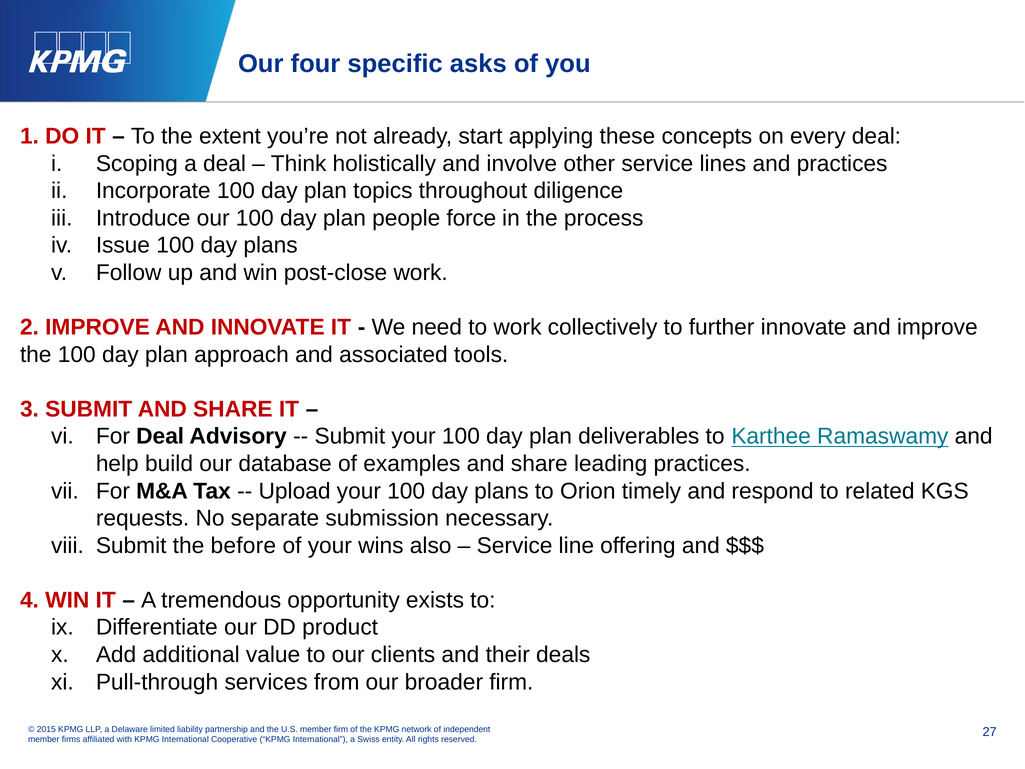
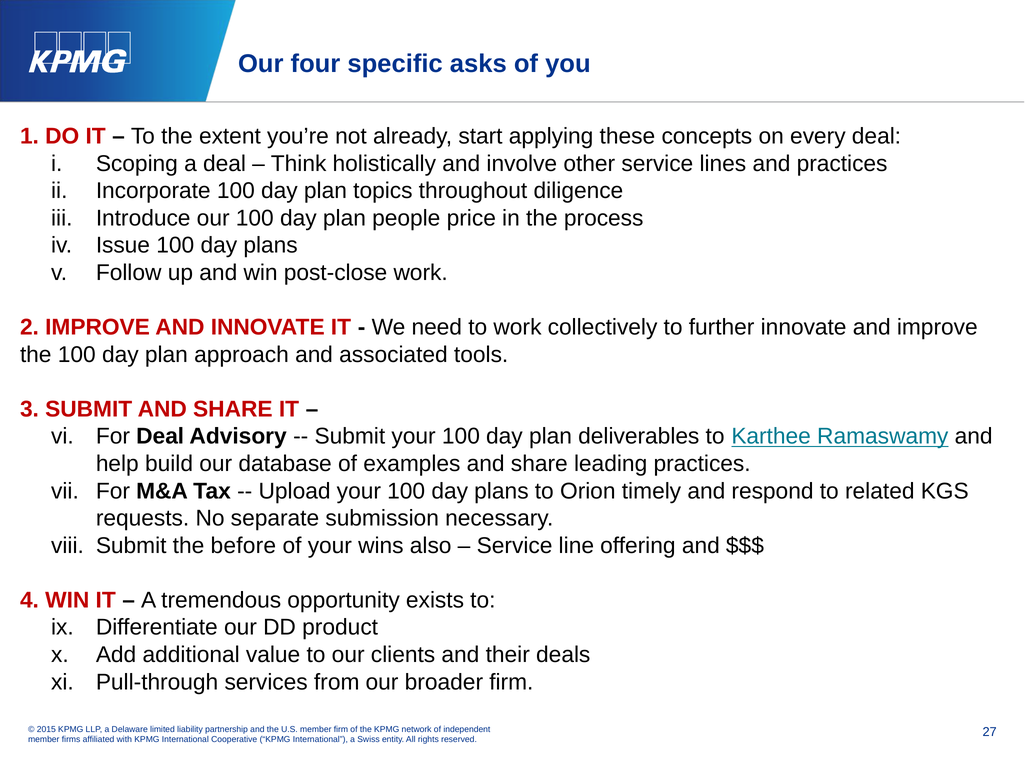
force: force -> price (471, 218)
